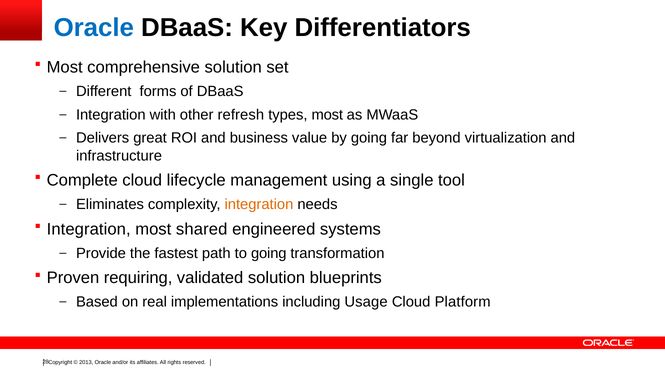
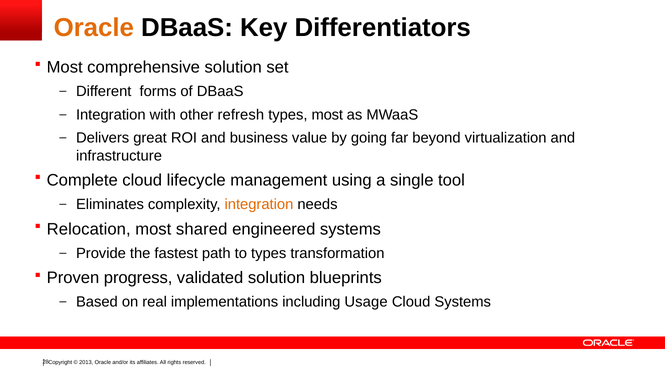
Oracle colour: blue -> orange (94, 28)
Integration: Integration -> Relocation (89, 229)
to going: going -> types (269, 253)
requiring: requiring -> progress (138, 278)
Cloud Platform: Platform -> Systems (463, 302)
